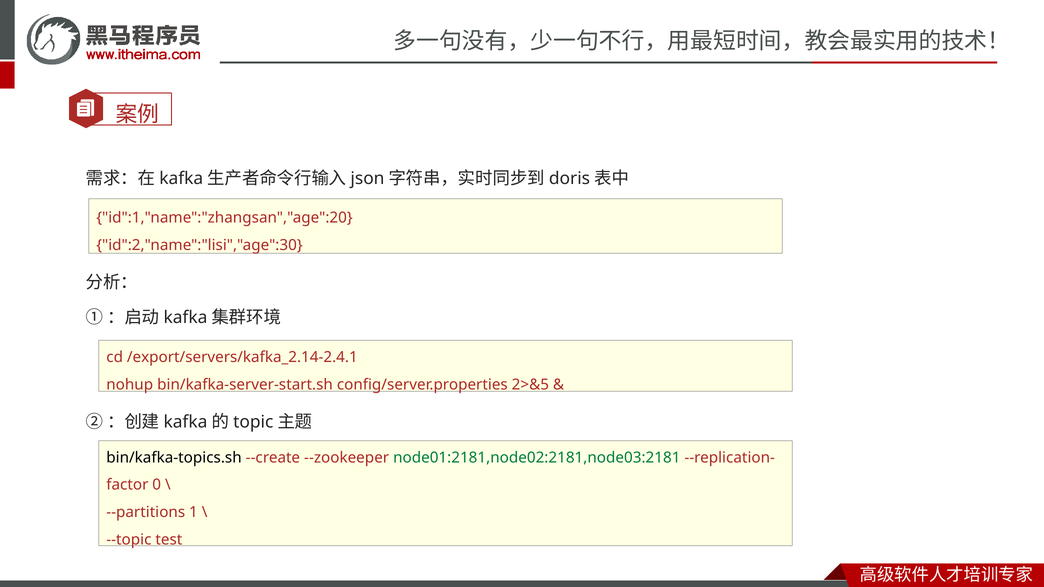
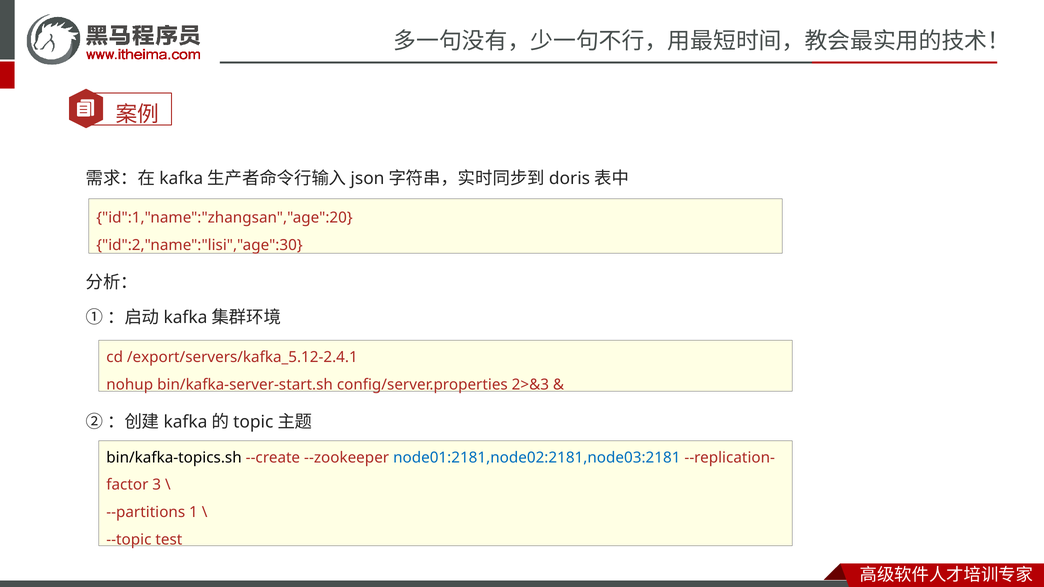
/export/servers/kafka_2.14-2.4.1: /export/servers/kafka_2.14-2.4.1 -> /export/servers/kafka_5.12-2.4.1 (242, 358)
2>&5: 2>&5 -> 2>&3 (530, 385)
node01:2181,node02:2181,node03:2181 colour: green -> blue (537, 458)
0: 0 -> 3 (157, 485)
